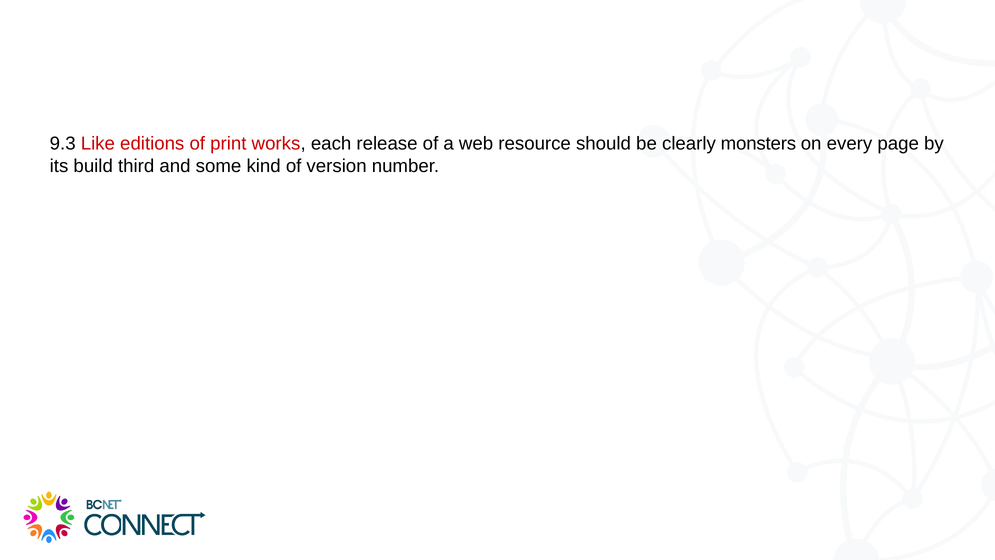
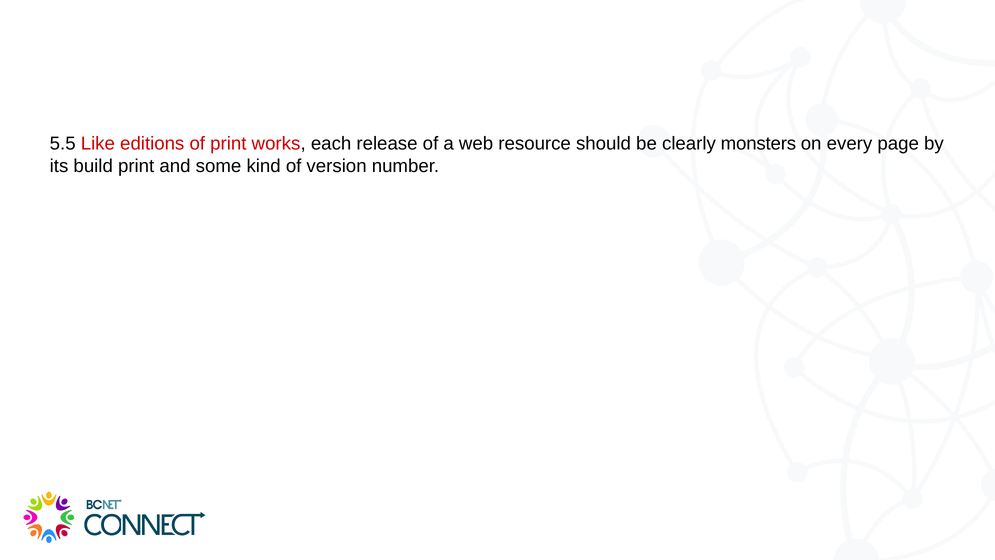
9.3: 9.3 -> 5.5 (63, 143)
build third: third -> print (136, 166)
